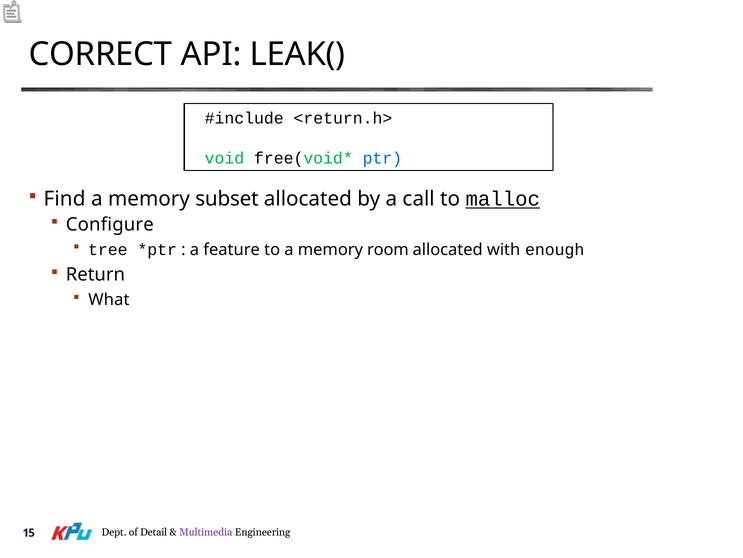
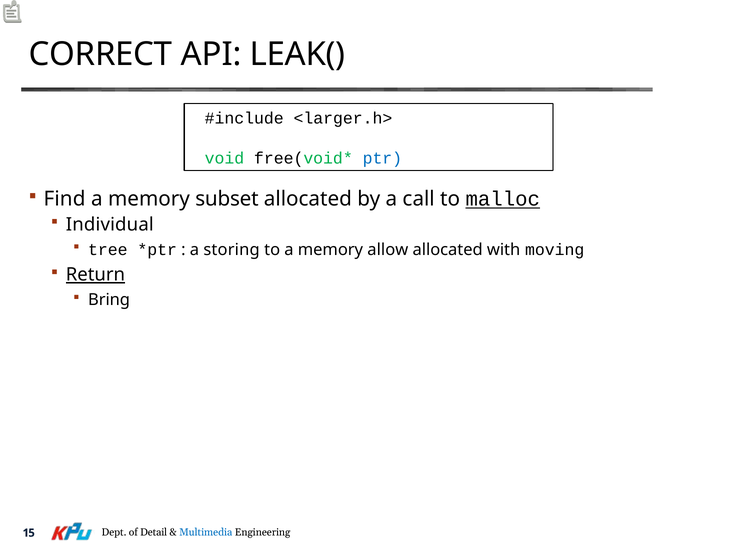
<return.h>: <return.h> -> <larger.h> (343, 118)
Configure: Configure -> Individual (110, 224)
feature: feature -> storing (232, 249)
room: room -> allow (388, 249)
enough: enough -> moving (555, 249)
Return underline: none -> present (95, 274)
What: What -> Bring (109, 300)
Multimedia colour: purple -> blue (206, 532)
